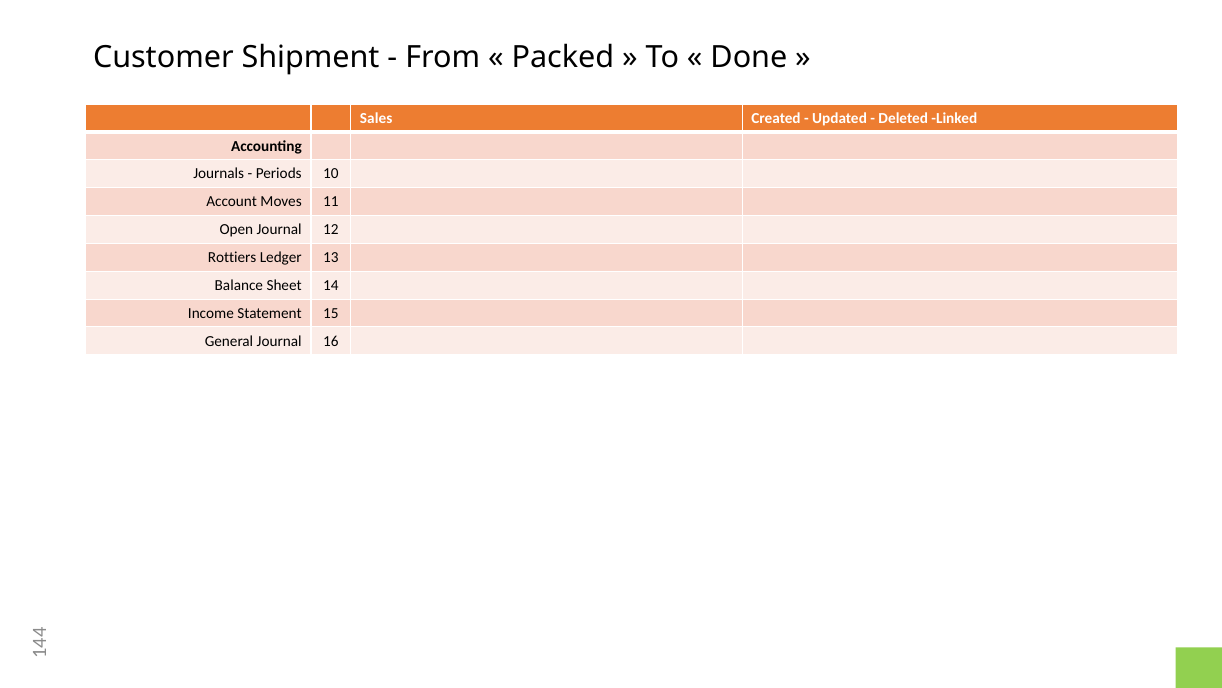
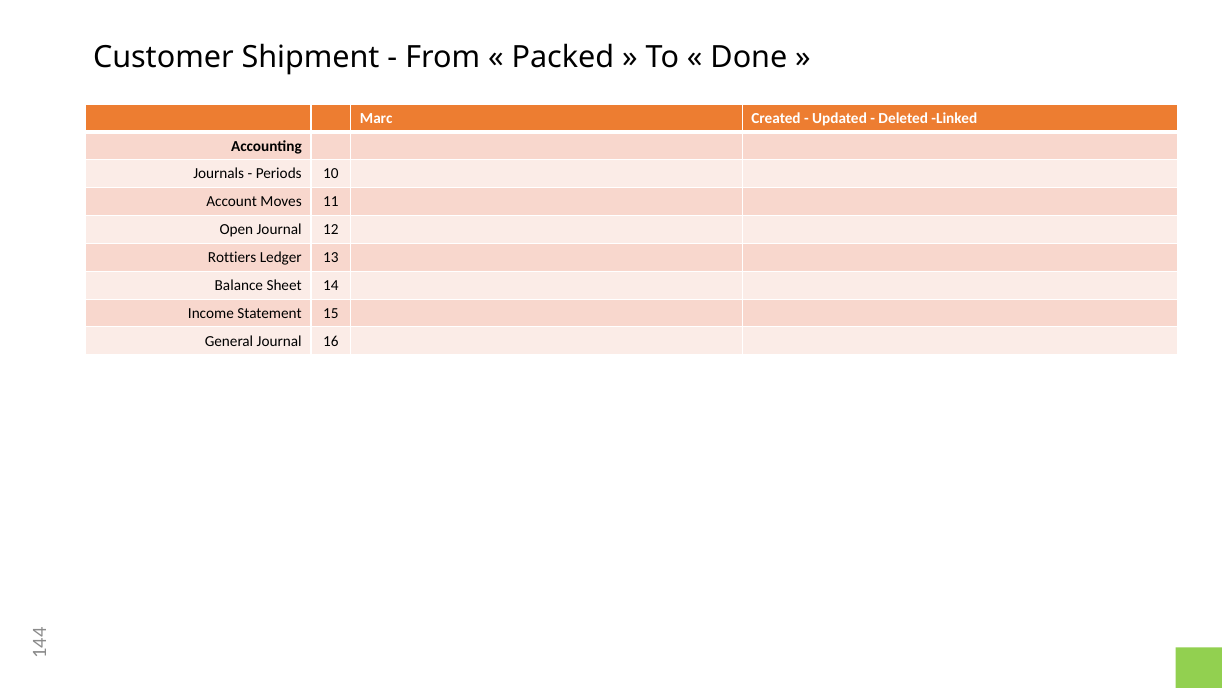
Sales: Sales -> Marc (376, 118)
